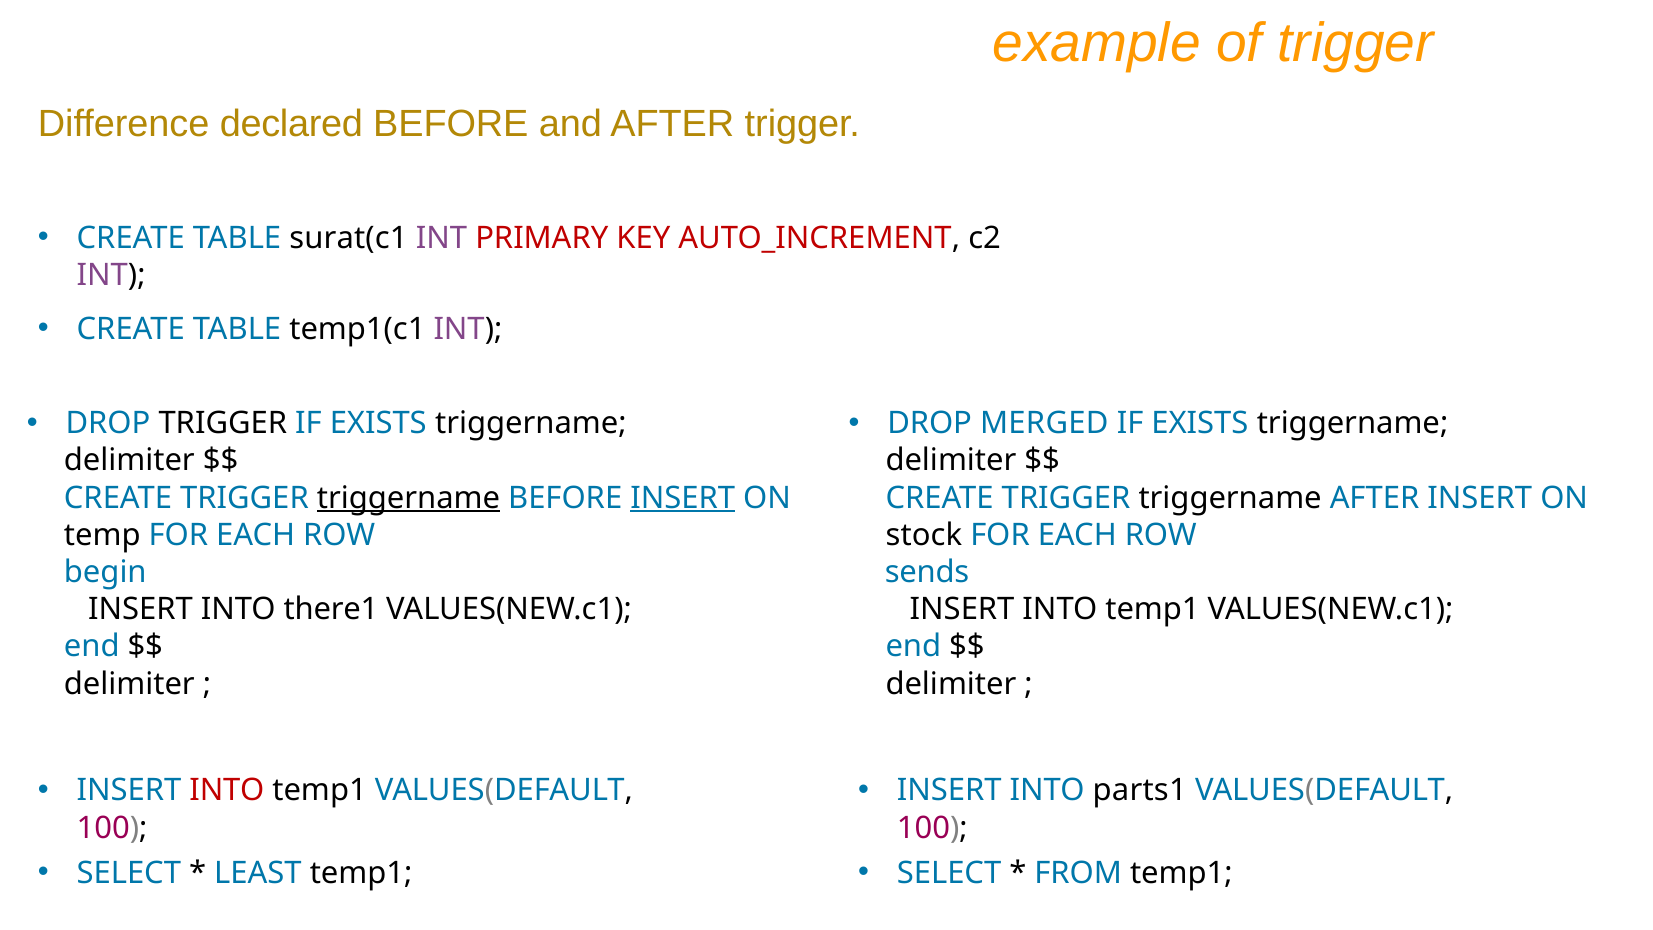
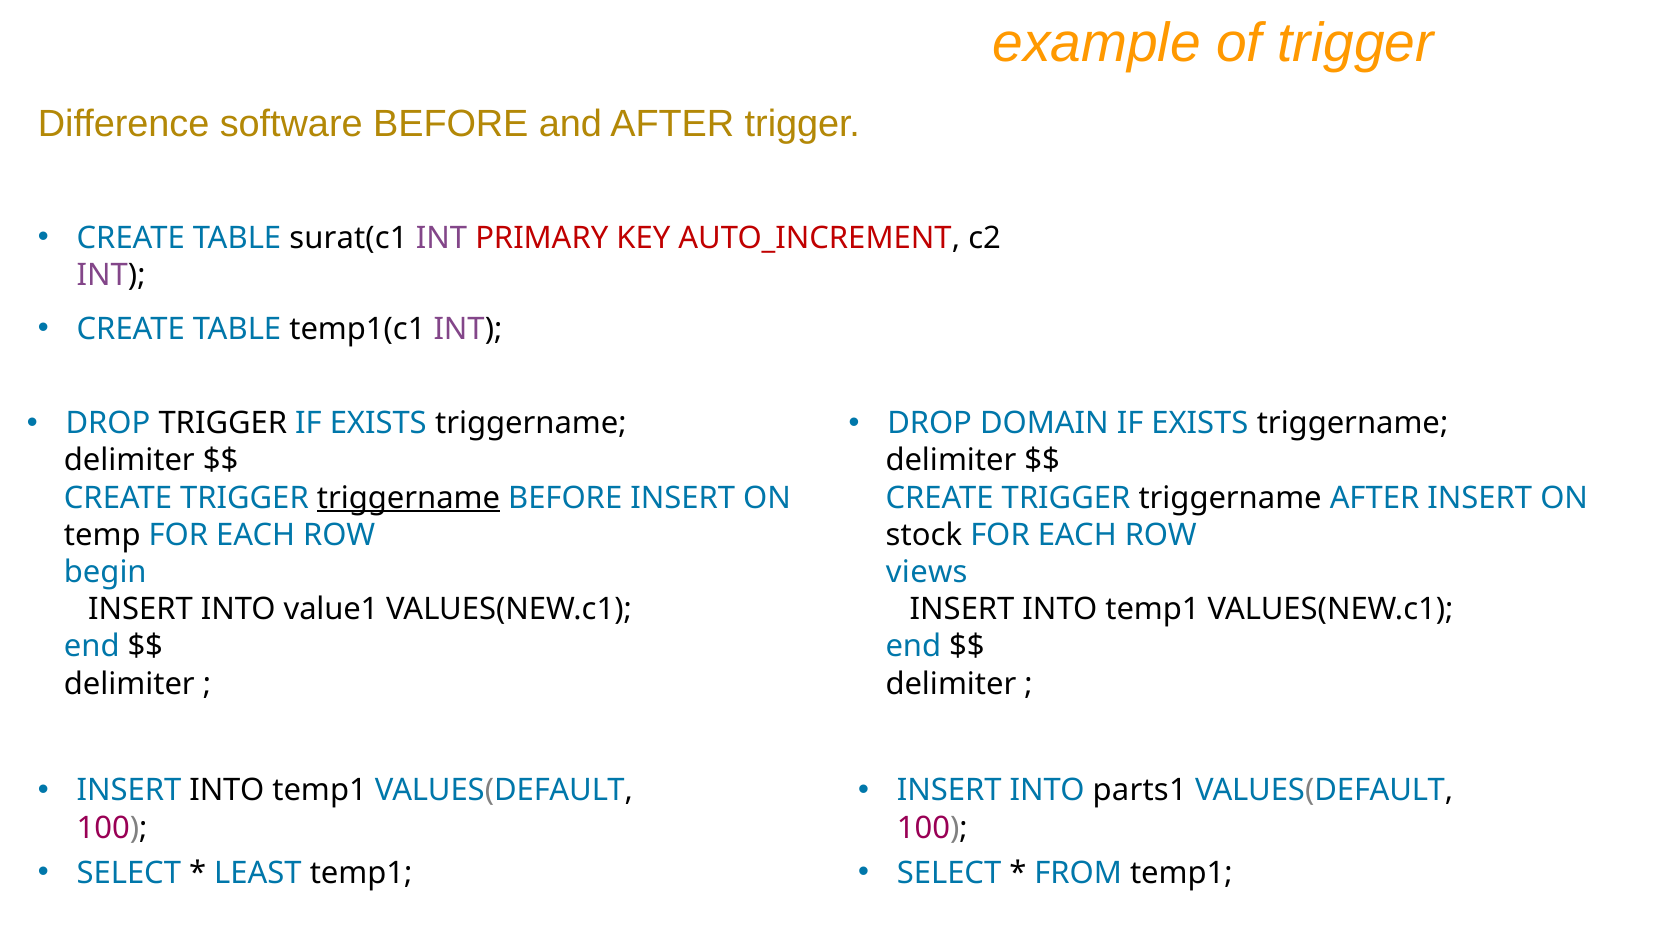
declared: declared -> software (291, 124)
MERGED: MERGED -> DOMAIN (1044, 423)
INSERT underline: present -> none (683, 498)
sends: sends -> views (927, 572)
there1: there1 -> value1 (331, 609)
INTO colour: red -> black (227, 790)
